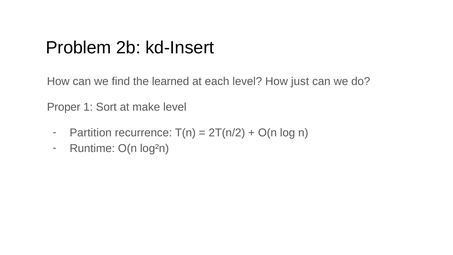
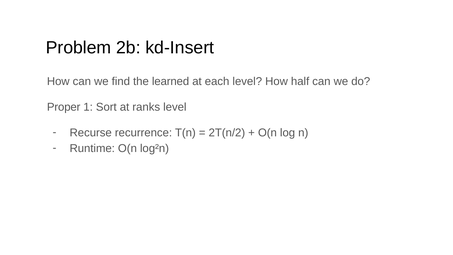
just: just -> half (300, 81)
make: make -> ranks (146, 107)
Partition: Partition -> Recurse (91, 133)
